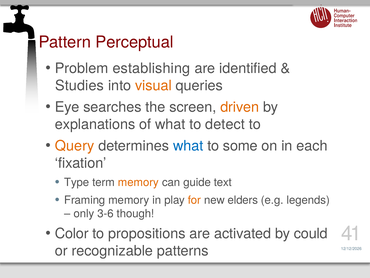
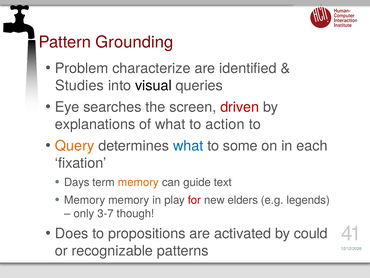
Perceptual: Perceptual -> Grounding (134, 42)
establishing: establishing -> characterize (151, 68)
visual colour: orange -> black (153, 86)
driven colour: orange -> red (240, 107)
detect: detect -> action (225, 124)
Type: Type -> Days (77, 182)
Framing: Framing -> Memory (85, 200)
for colour: orange -> red (194, 200)
3-6: 3-6 -> 3-7 (105, 213)
Color: Color -> Does (72, 233)
